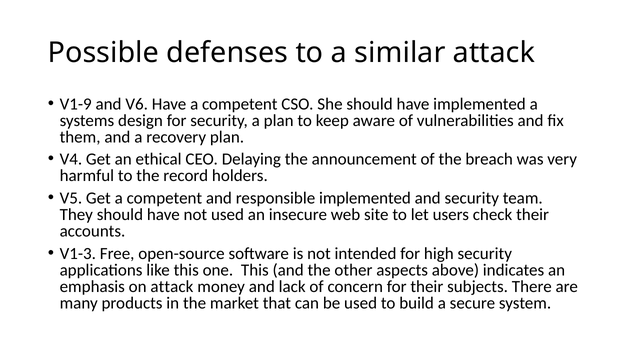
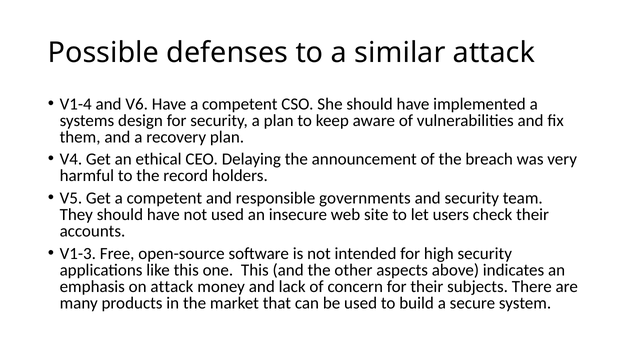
V1-9: V1-9 -> V1-4 (76, 104)
responsible implemented: implemented -> governments (365, 198)
